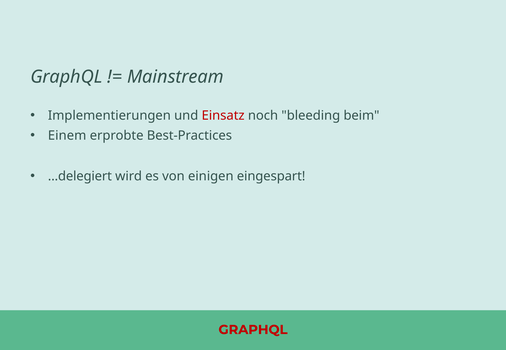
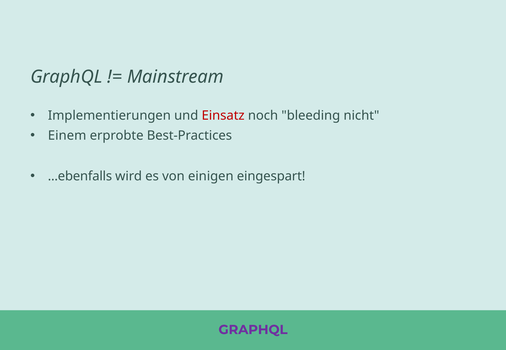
beim: beim -> nicht (361, 116)
...delegiert: ...delegiert -> ...ebenfalls (80, 176)
GRAPHQL colour: red -> purple (253, 330)
